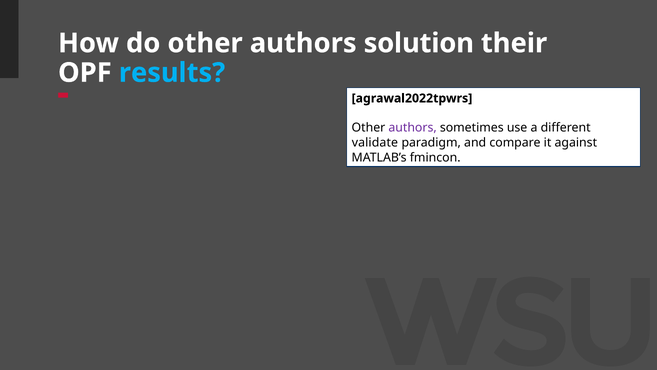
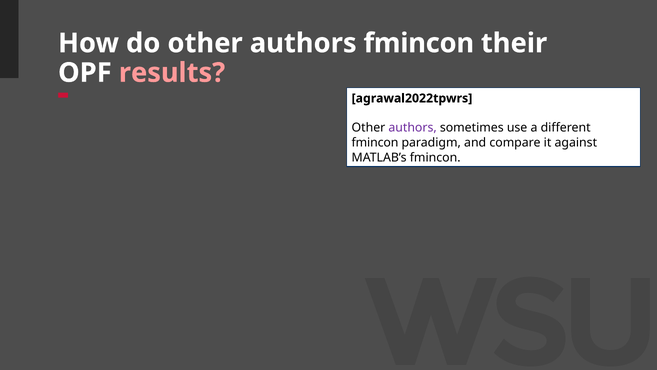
authors solution: solution -> fmincon (419, 43)
results colour: light blue -> pink (172, 73)
validate: validate -> fmincon (375, 143)
